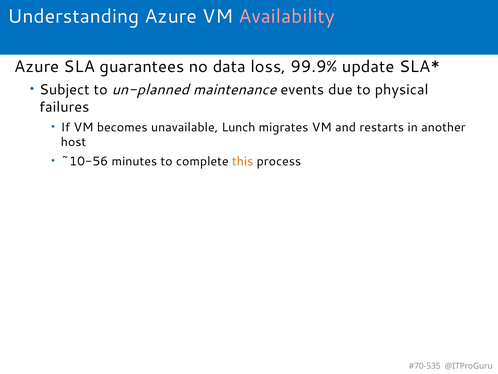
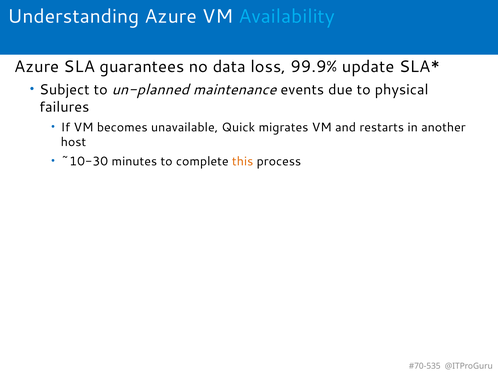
Availability colour: pink -> light blue (287, 17)
Lunch: Lunch -> Quick (238, 127)
~10-56: ~10-56 -> ~10-30 (84, 161)
